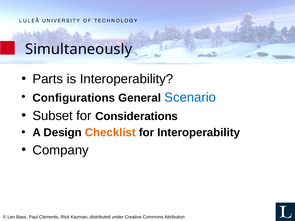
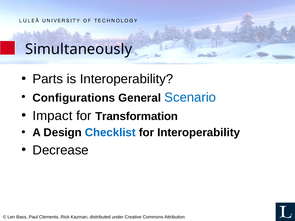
Subset: Subset -> Impact (53, 116)
Considerations: Considerations -> Transformation (137, 116)
Checklist colour: orange -> blue (110, 133)
Company: Company -> Decrease (61, 150)
